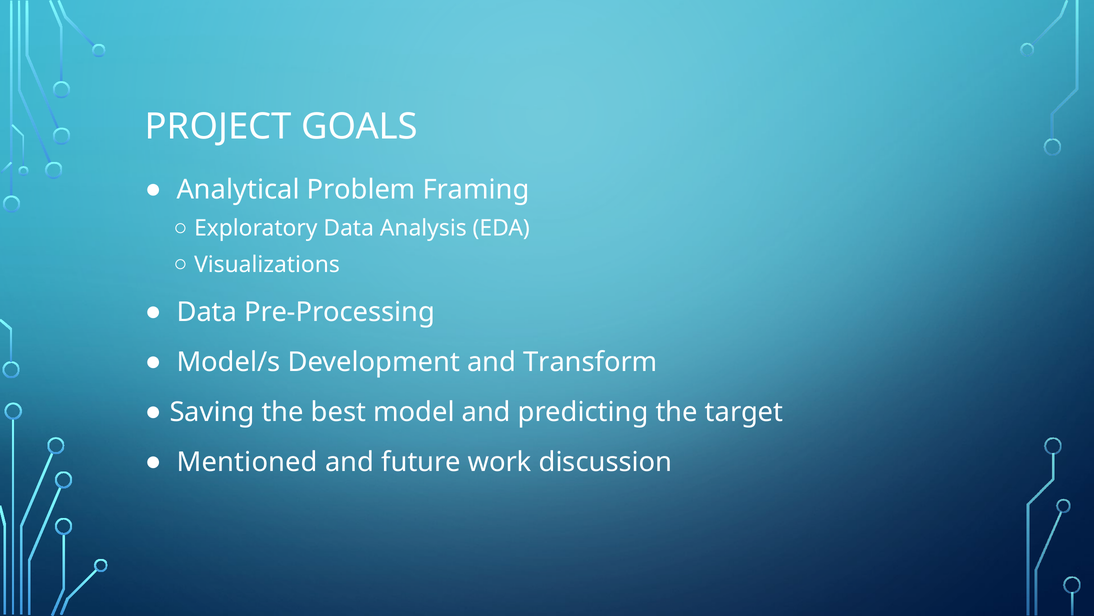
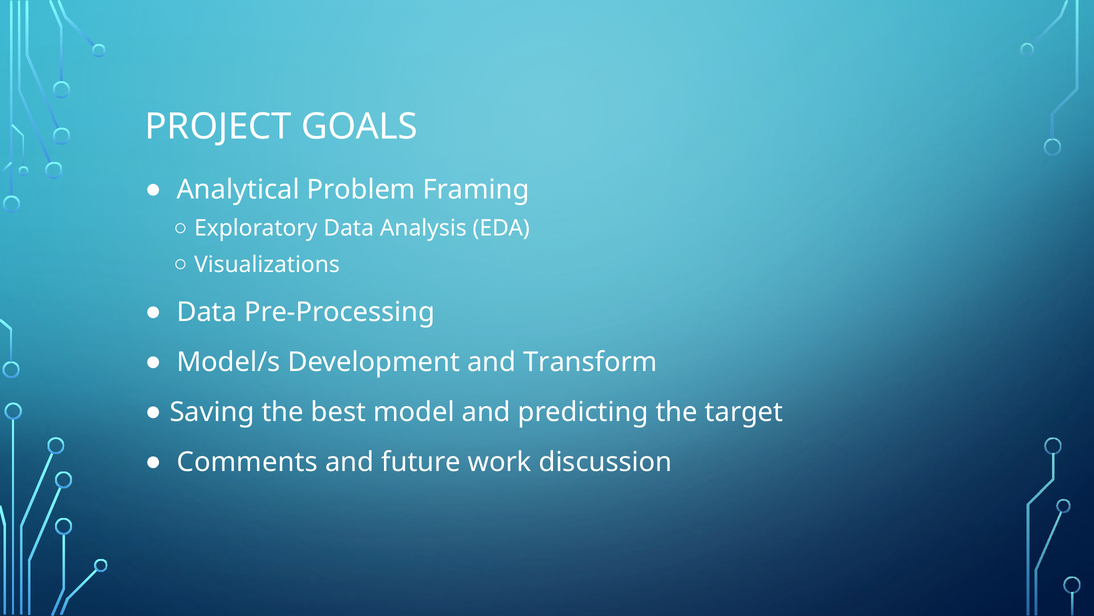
Mentioned: Mentioned -> Comments (247, 462)
